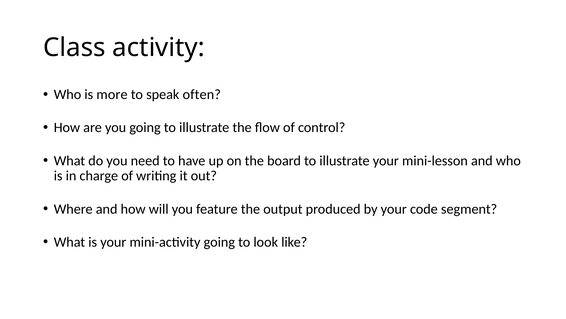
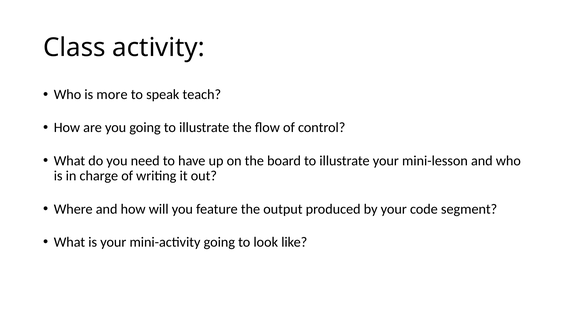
often: often -> teach (202, 94)
